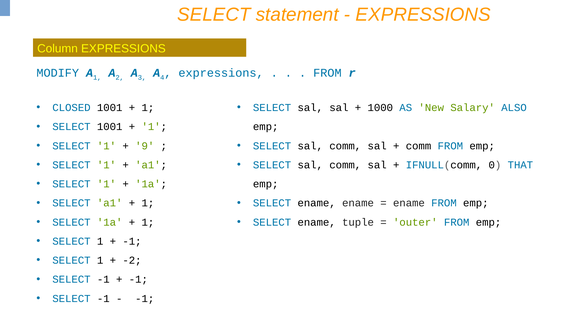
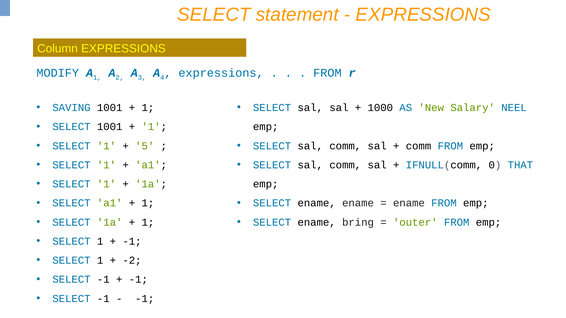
CLOSED: CLOSED -> SAVING (71, 108)
ALSO: ALSO -> NEEL (514, 108)
9: 9 -> 5 (145, 146)
tuple: tuple -> bring (358, 222)
